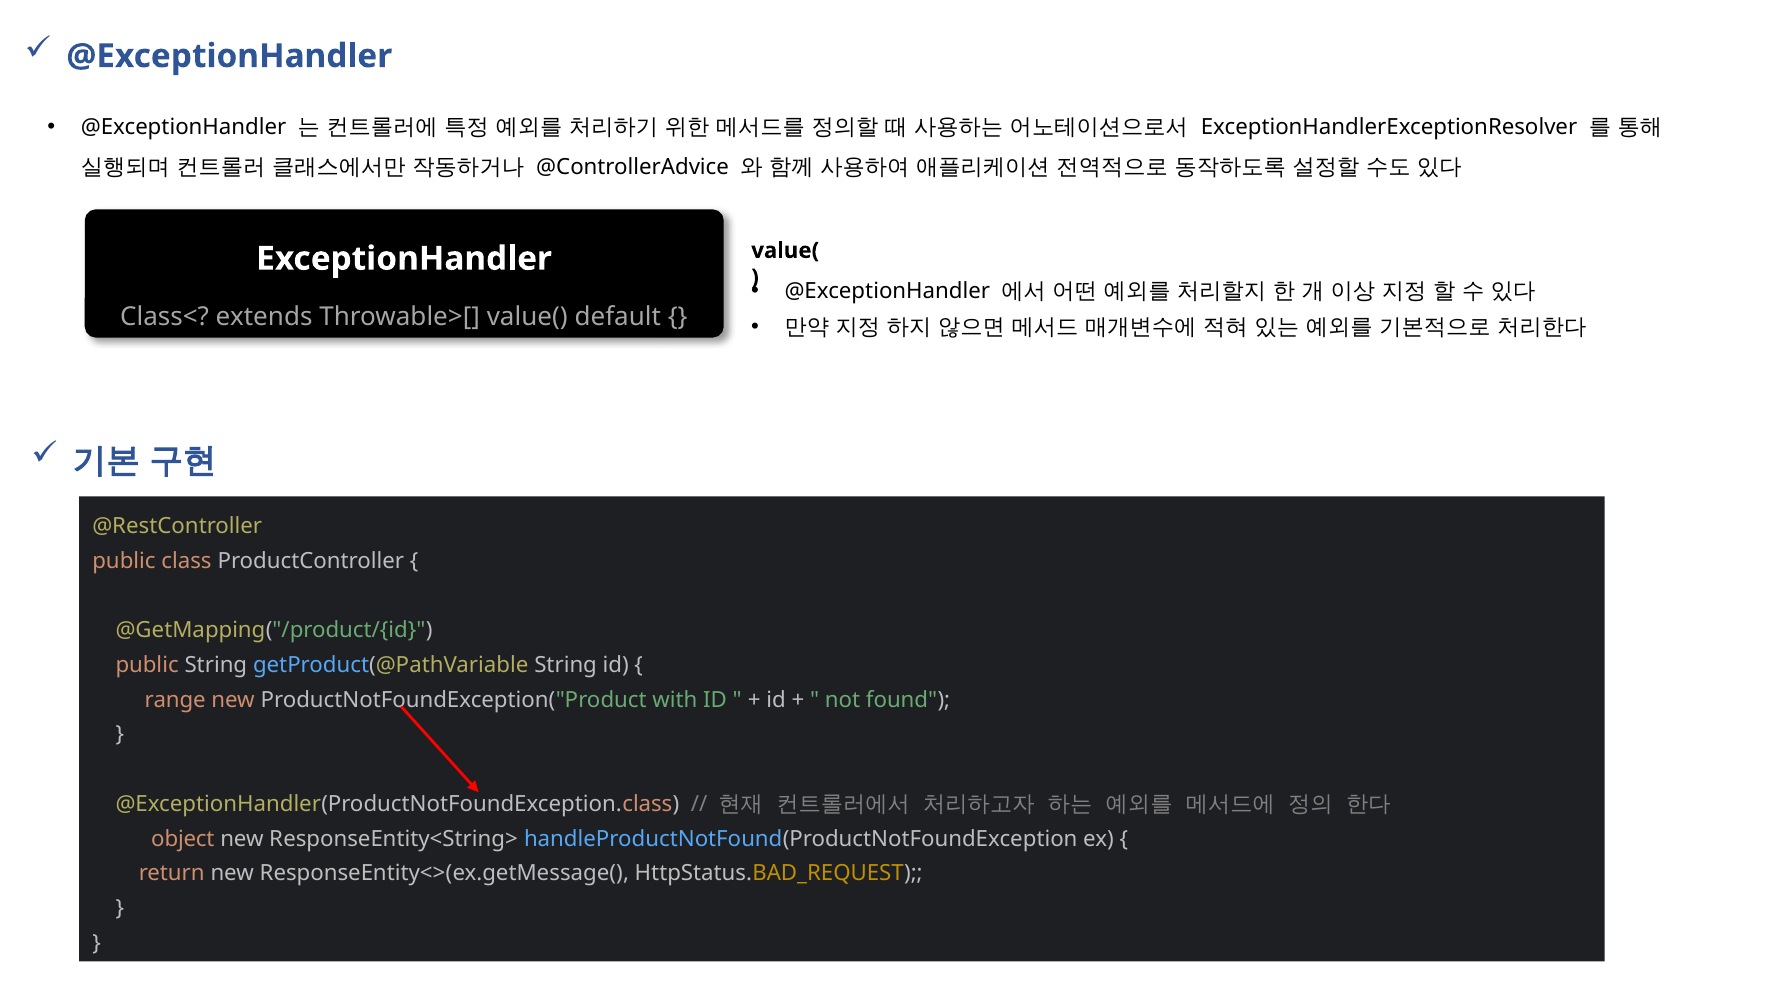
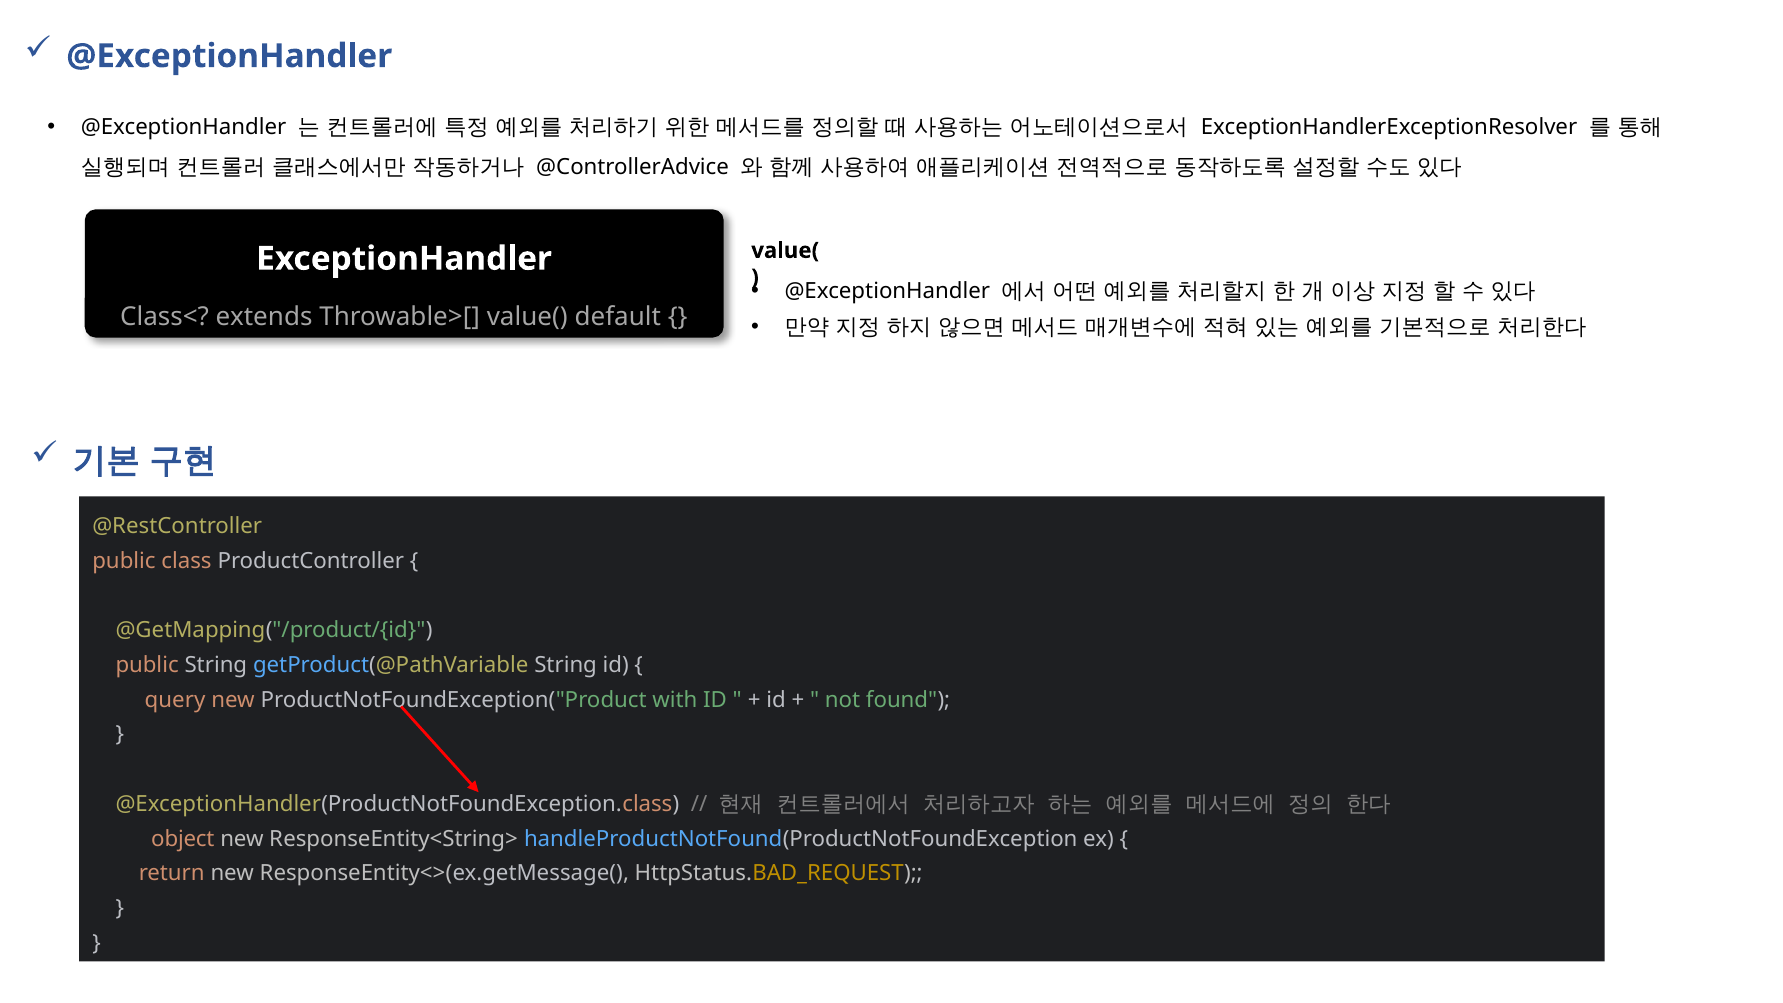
range: range -> query (175, 700)
